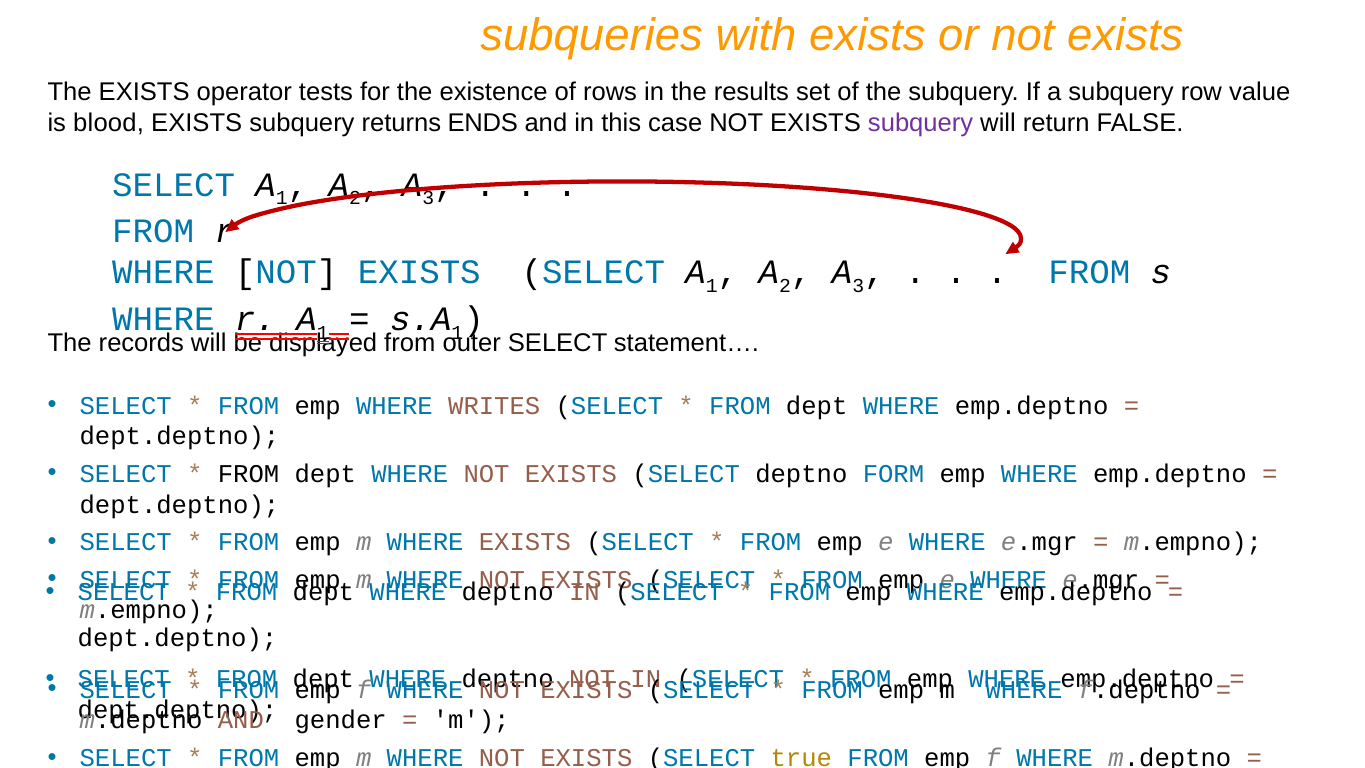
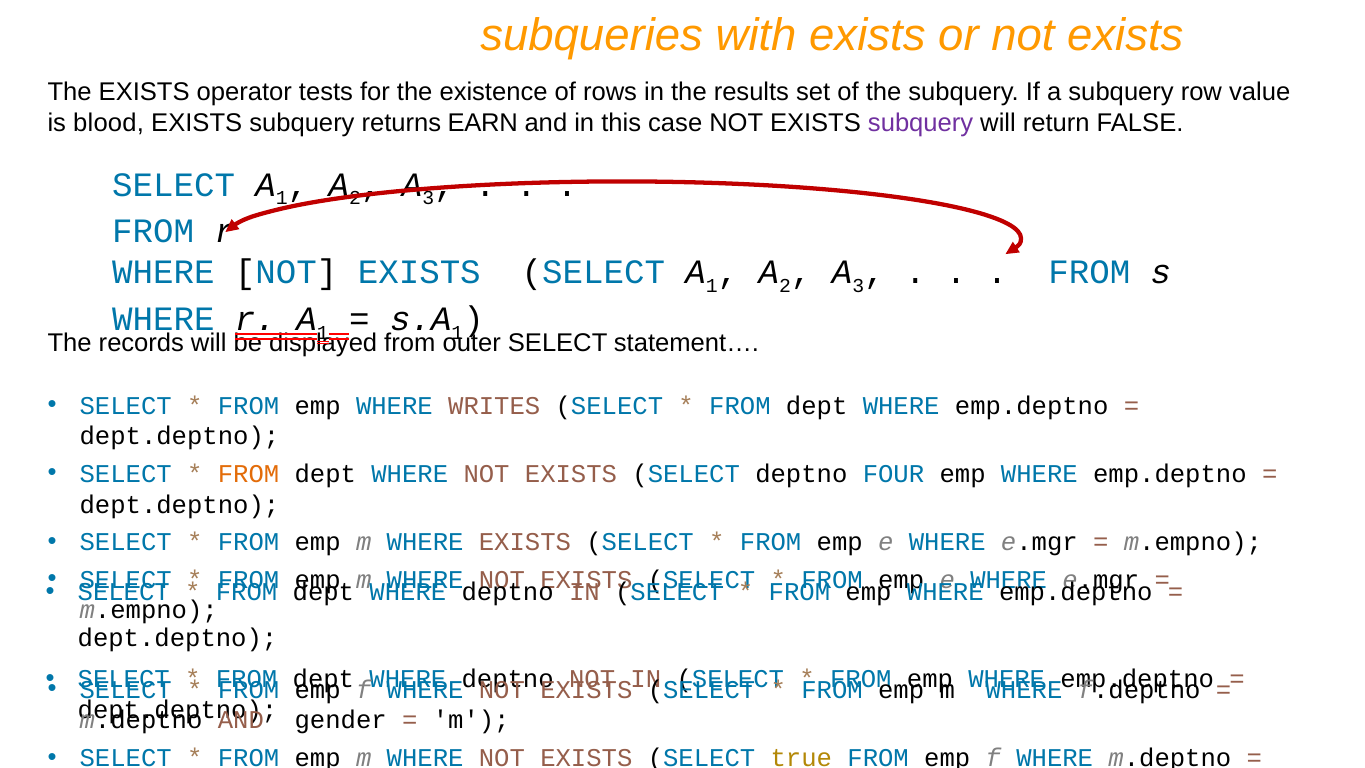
ENDS: ENDS -> EARN (483, 123)
FROM colour: black -> orange (249, 474)
FORM: FORM -> FOUR (893, 474)
